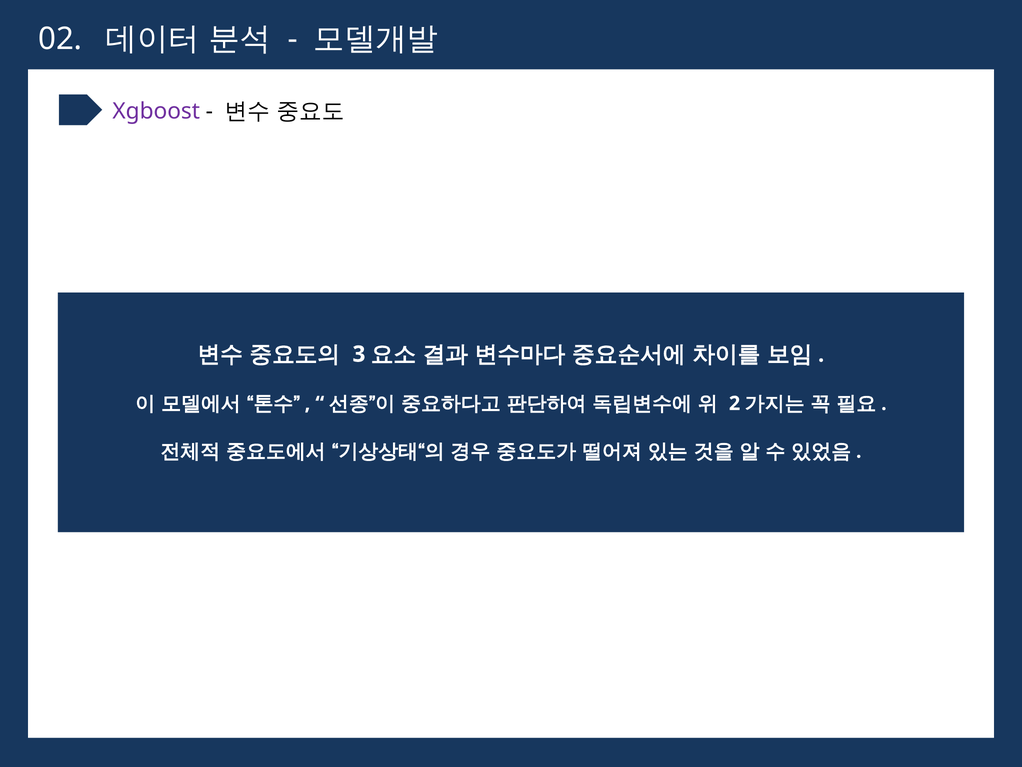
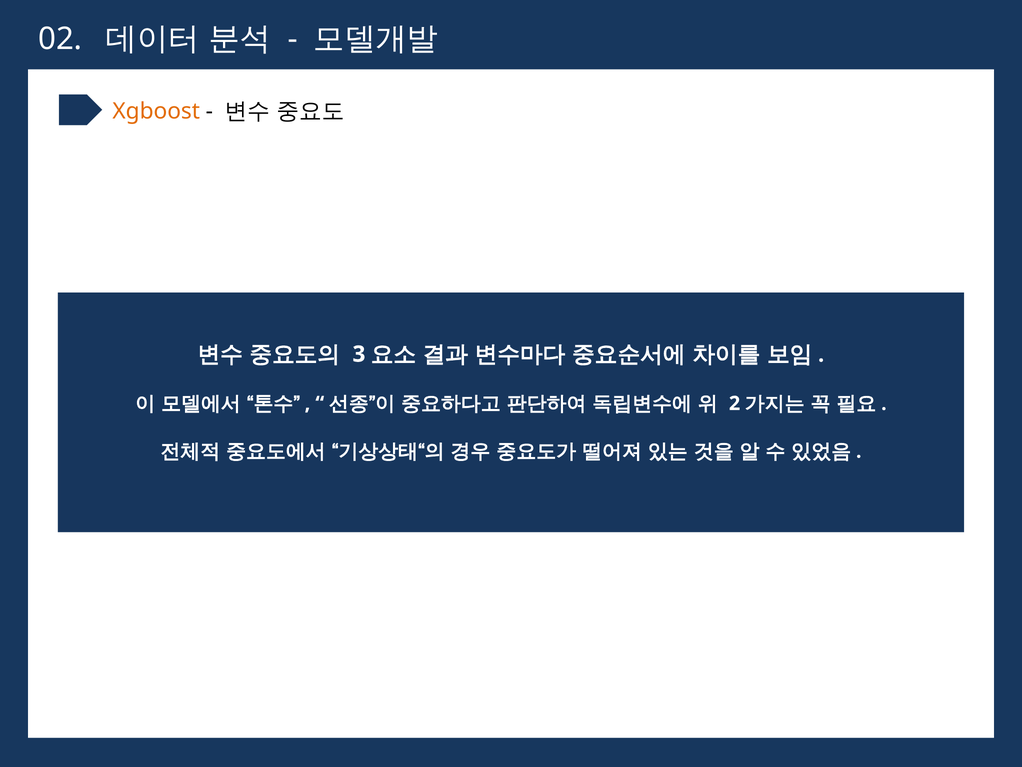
Xgboost colour: purple -> orange (156, 111)
